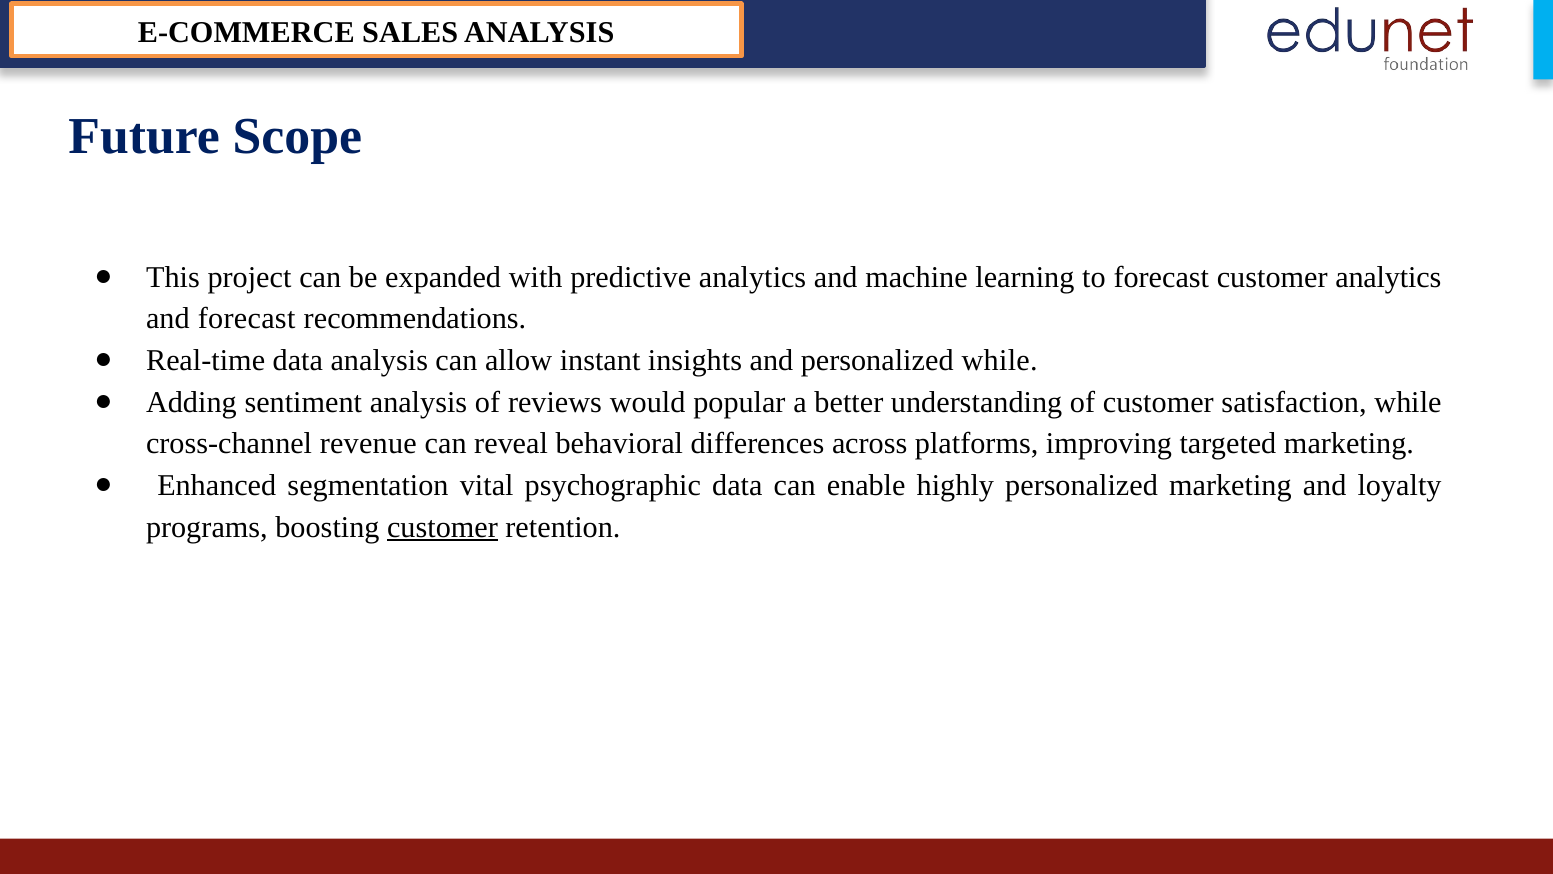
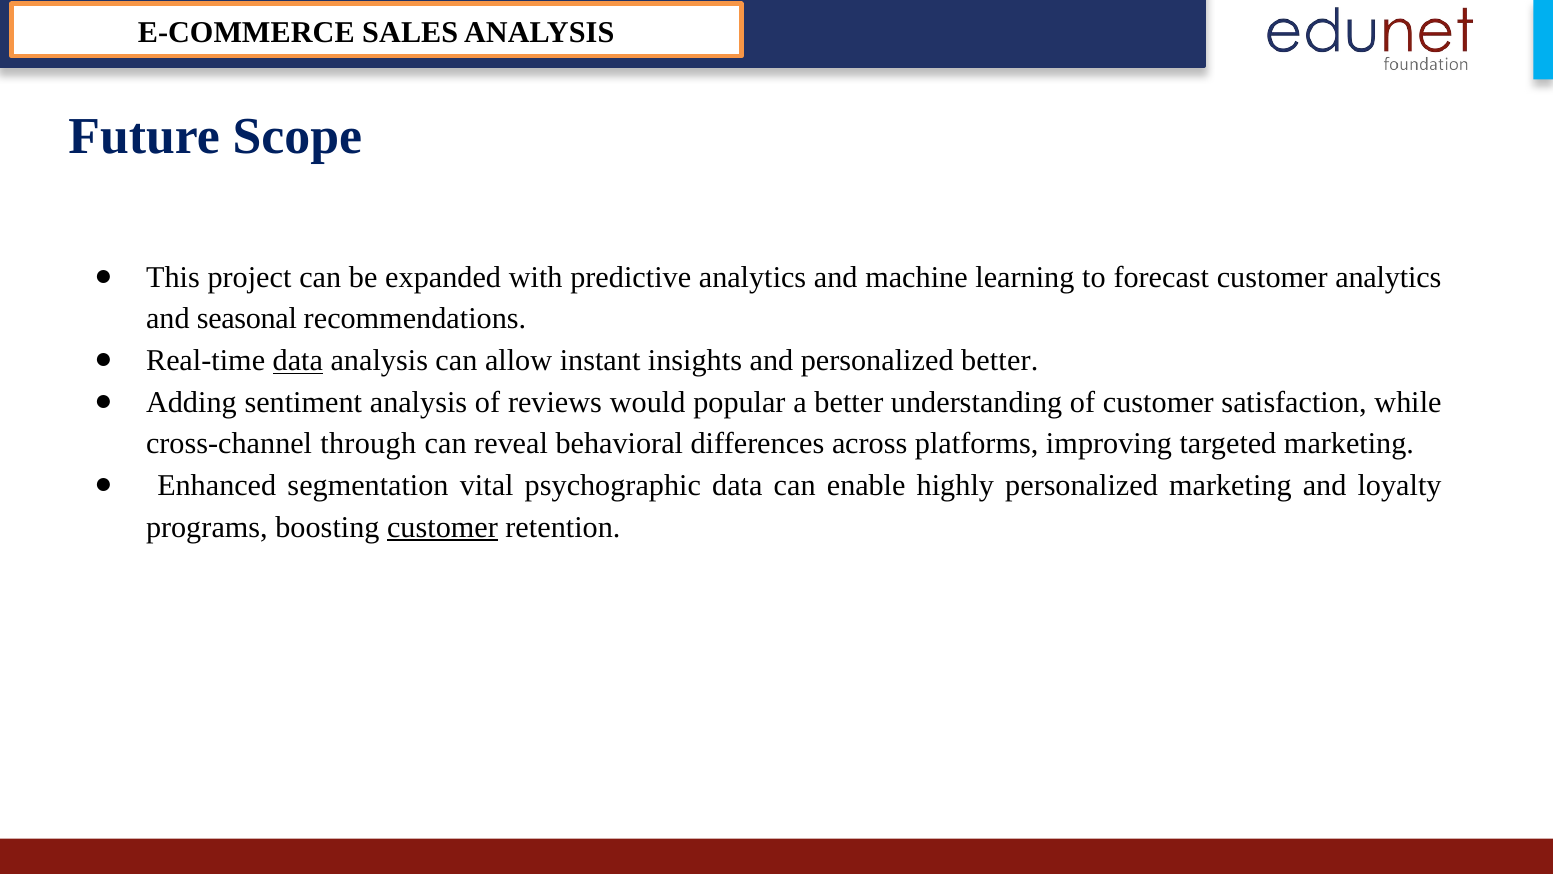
and forecast: forecast -> seasonal (247, 319)
data underline: none -> present (298, 360)
personalized while: while -> better (1000, 360)
revenue: revenue -> through (368, 444)
